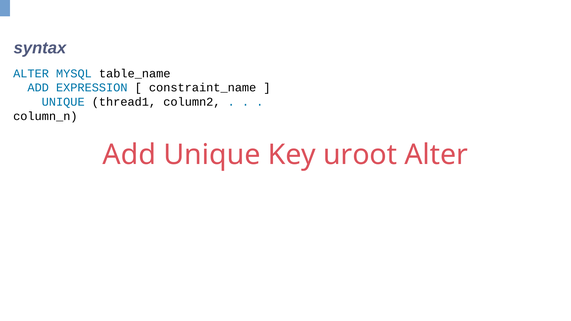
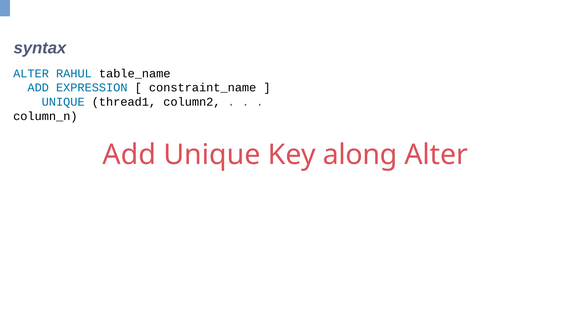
MYSQL: MYSQL -> RAHUL (74, 73)
uroot: uroot -> along (360, 155)
